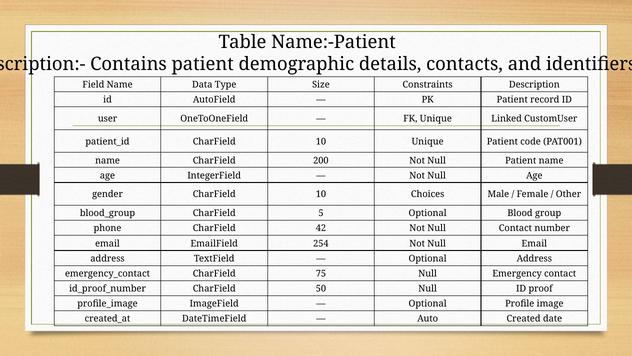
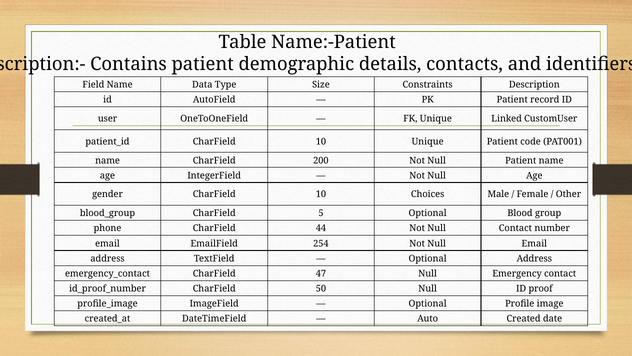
42: 42 -> 44 (321, 228)
75: 75 -> 47 (321, 273)
